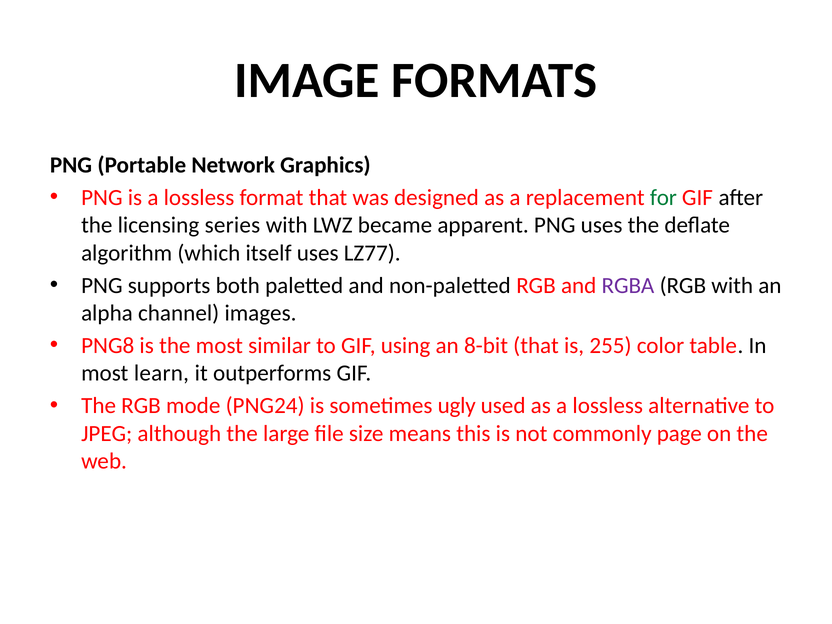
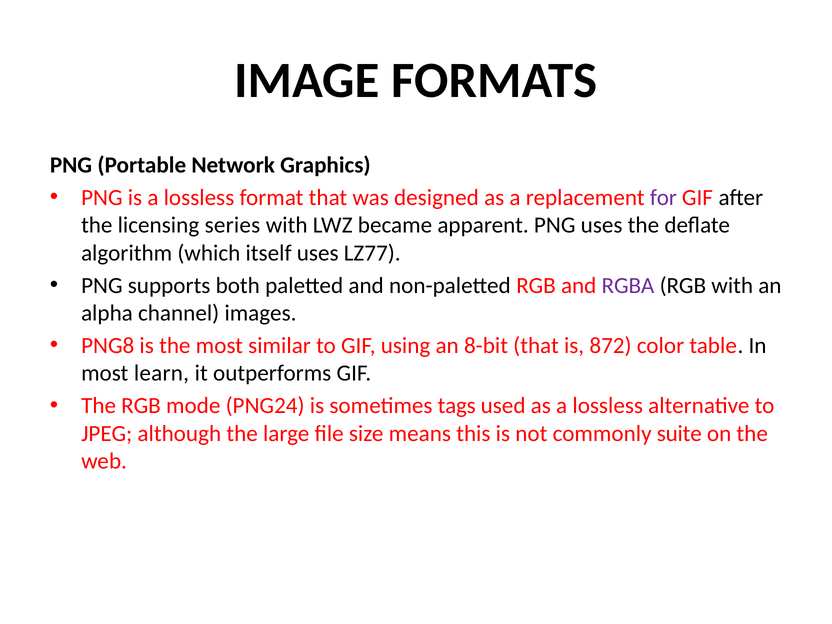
for colour: green -> purple (663, 198)
255: 255 -> 872 (610, 346)
ugly: ugly -> tags (457, 406)
page: page -> suite (679, 433)
